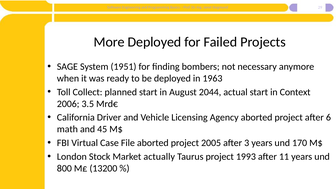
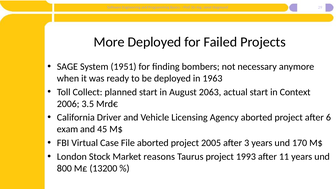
2044: 2044 -> 2063 (210, 92)
math: math -> exam (67, 129)
actually: actually -> reasons (159, 157)
